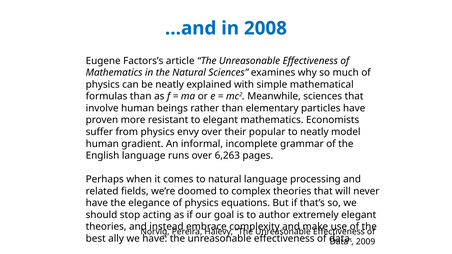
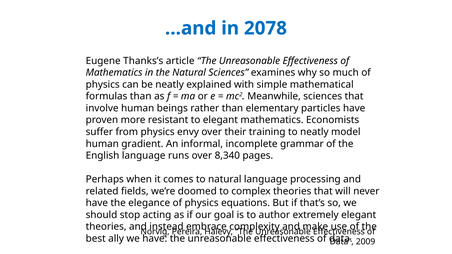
2008: 2008 -> 2078 (265, 28)
Factors’s: Factors’s -> Thanks’s (143, 61)
popular: popular -> training (267, 132)
6,263: 6,263 -> 8,340 (227, 156)
